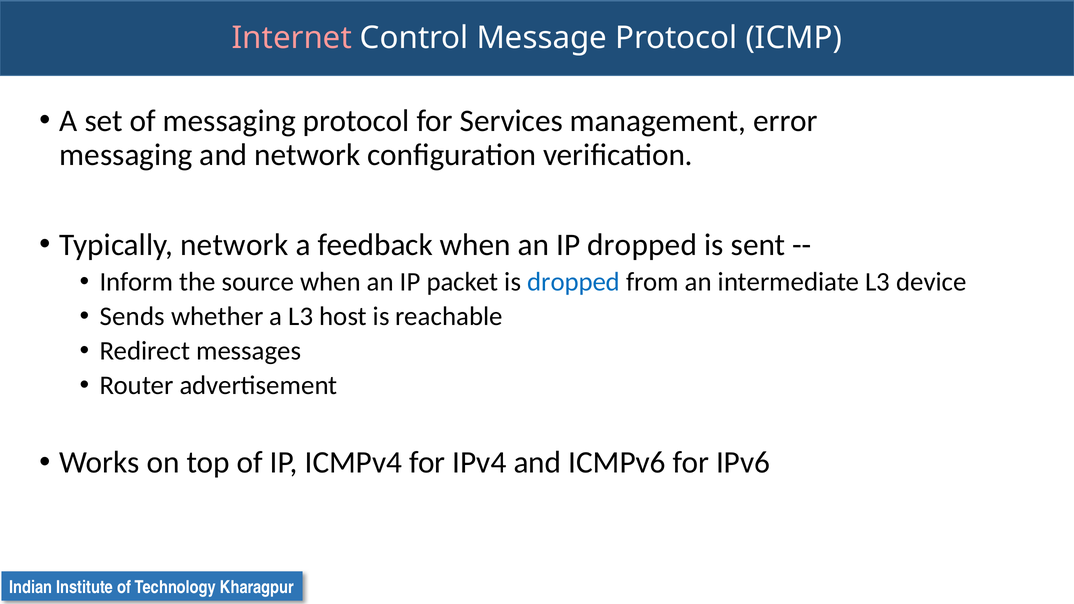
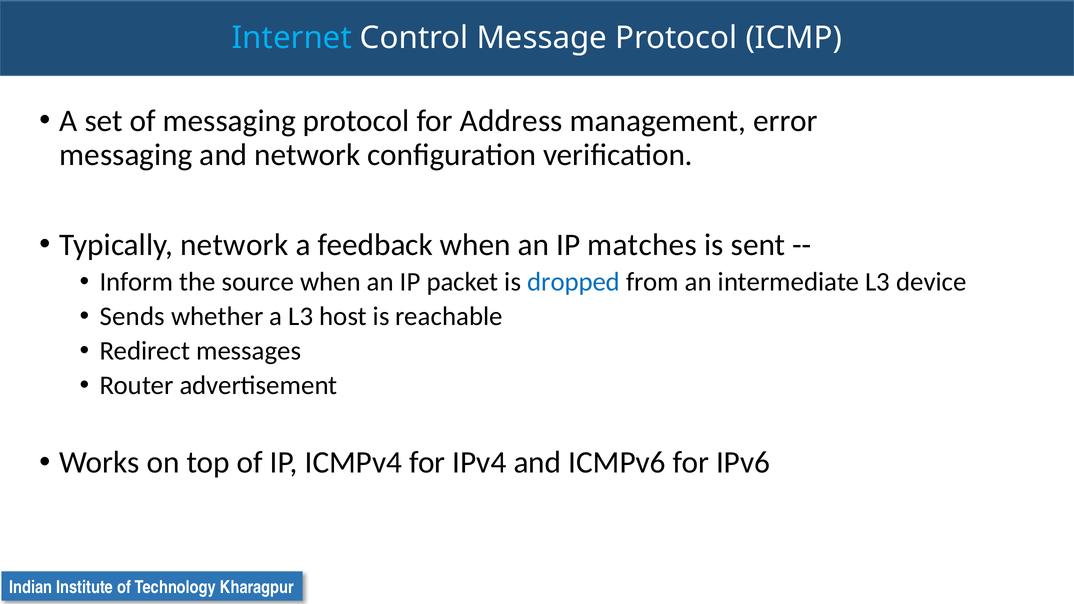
Internet colour: pink -> light blue (292, 38)
Services: Services -> Address (511, 121)
IP dropped: dropped -> matches (642, 245)
